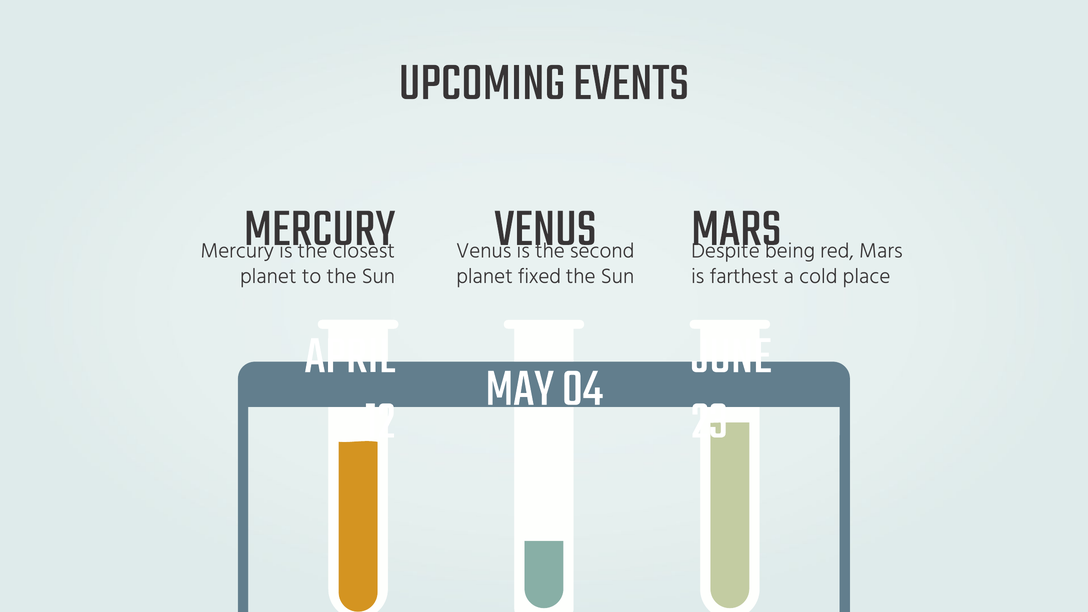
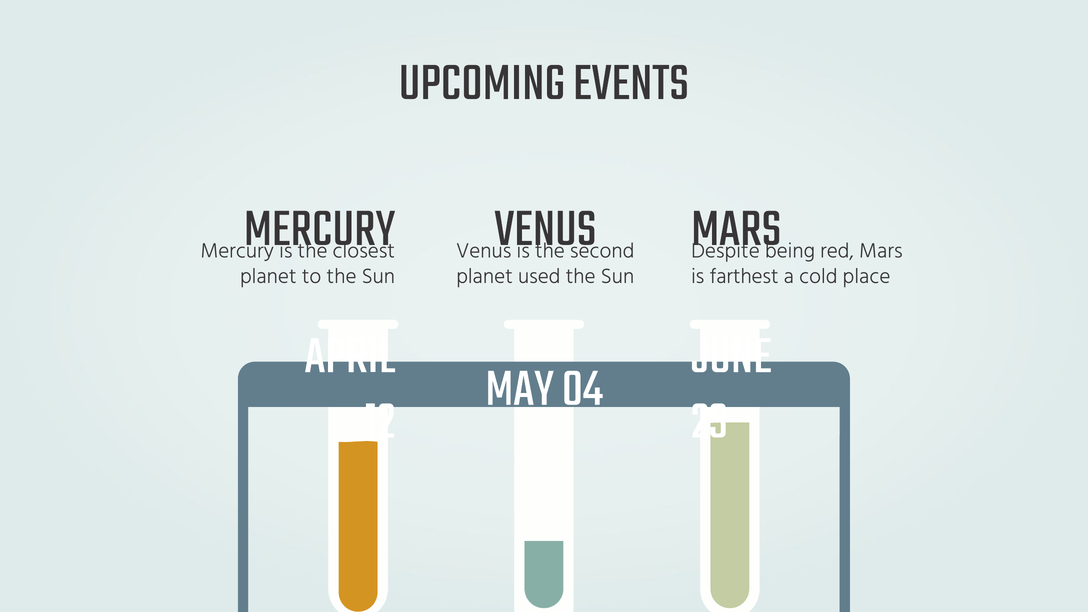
fixed: fixed -> used (539, 276)
